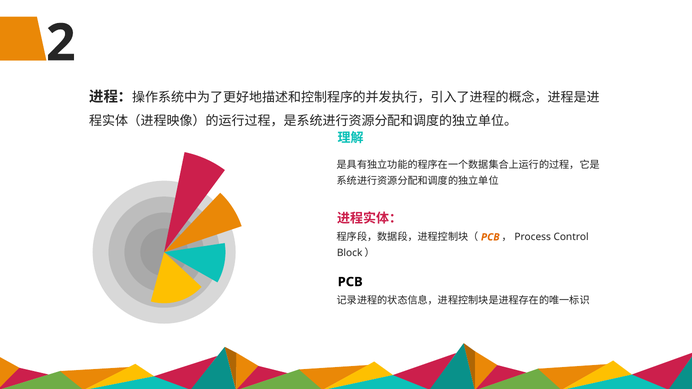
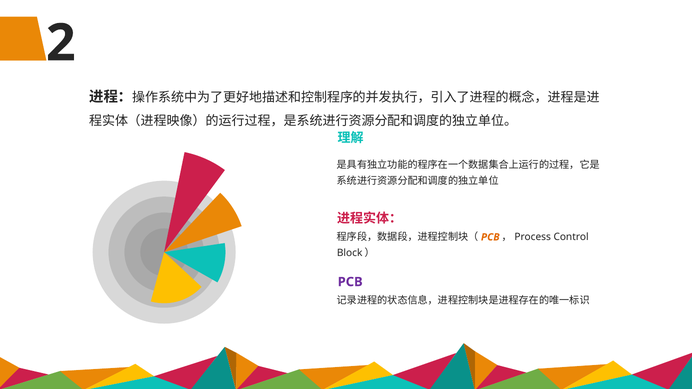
PCB colour: black -> purple (350, 282)
